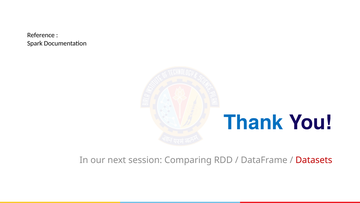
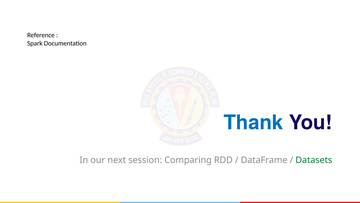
Datasets colour: red -> green (314, 160)
